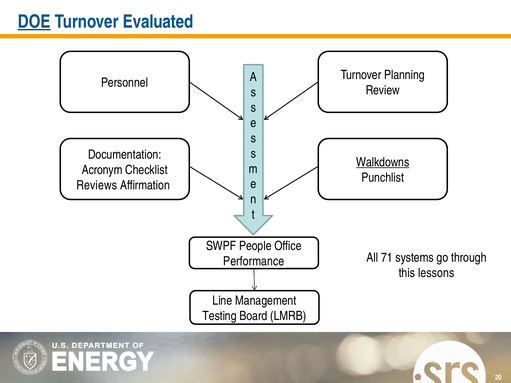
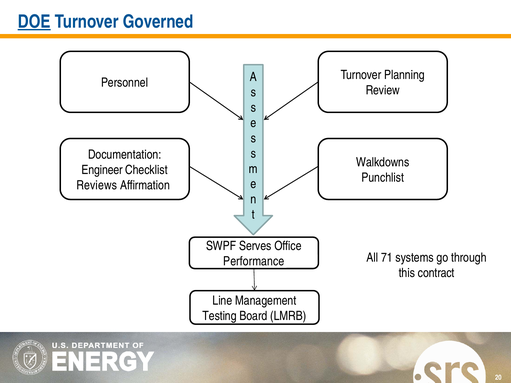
Evaluated: Evaluated -> Governed (158, 22)
Walkdowns underline: present -> none (383, 162)
Acronym: Acronym -> Engineer (102, 170)
People: People -> Serves (255, 246)
lessons: lessons -> contract (436, 273)
